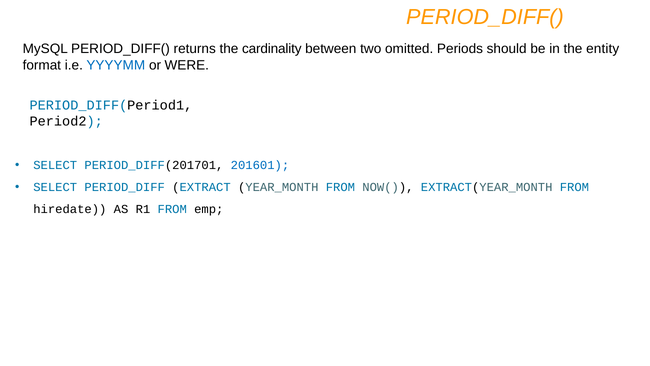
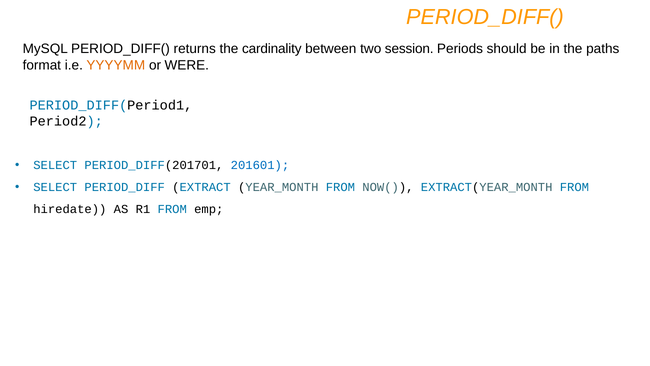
omitted: omitted -> session (409, 49)
entity: entity -> paths (603, 49)
YYYYMM colour: blue -> orange (116, 65)
